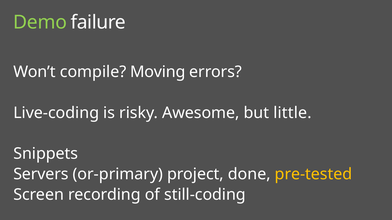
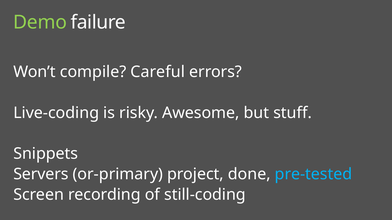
Moving: Moving -> Careful (158, 72)
little: little -> stuff (293, 113)
pre-tested colour: yellow -> light blue (313, 175)
